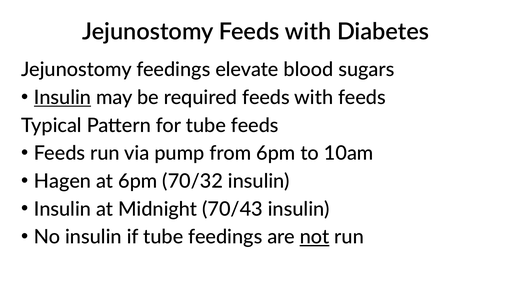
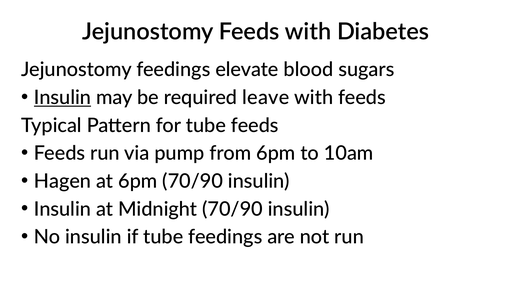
required feeds: feeds -> leave (266, 98)
6pm 70/32: 70/32 -> 70/90 (193, 182)
Midnight 70/43: 70/43 -> 70/90 (233, 210)
not underline: present -> none (315, 238)
